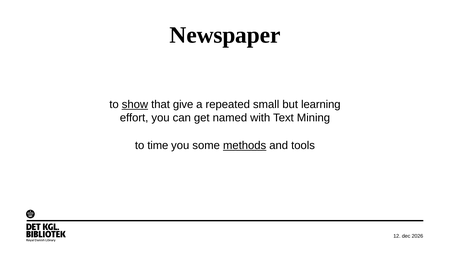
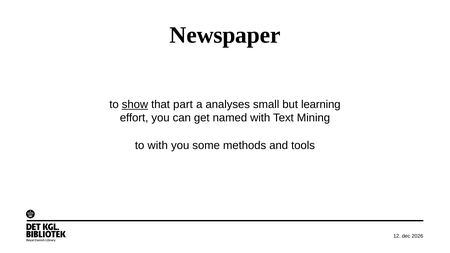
give: give -> part (183, 104)
repeated: repeated -> analyses (228, 104)
to time: time -> with (158, 146)
methods underline: present -> none (245, 146)
